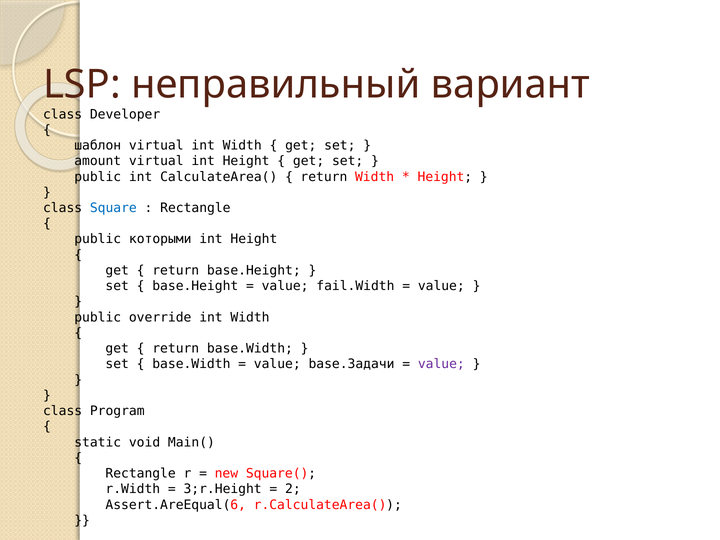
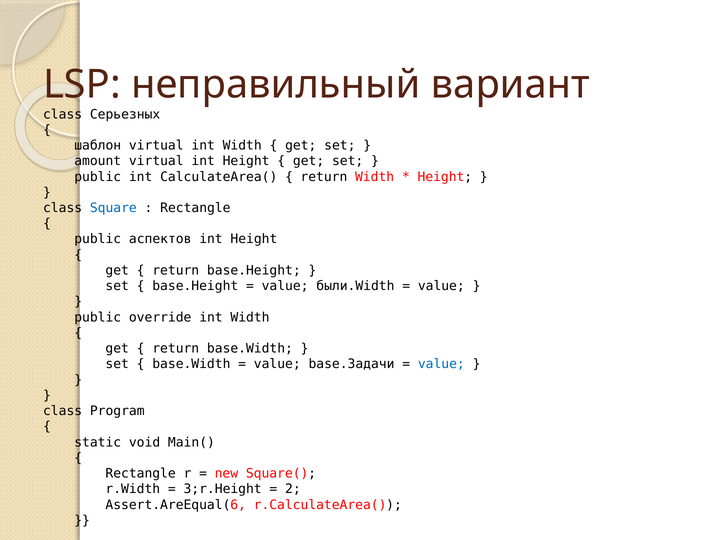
Developer: Developer -> Серьезных (125, 114)
которыми: которыми -> аспектов (160, 239)
fail.Width: fail.Width -> были.Width (355, 286)
value colour: purple -> blue (441, 364)
